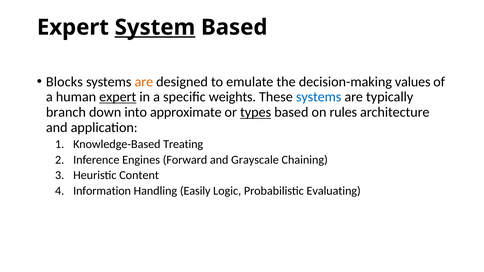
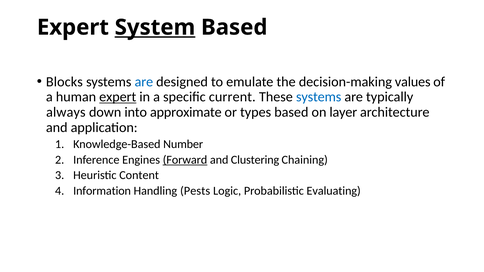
are colour: orange -> blue (144, 82)
weights: weights -> current (232, 97)
branch: branch -> always (66, 112)
types underline: present -> none (256, 112)
rules: rules -> layer (343, 112)
Treating: Treating -> Number (183, 144)
Forward underline: none -> present (185, 160)
Grayscale: Grayscale -> Clustering (255, 160)
Easily: Easily -> Pests (195, 191)
